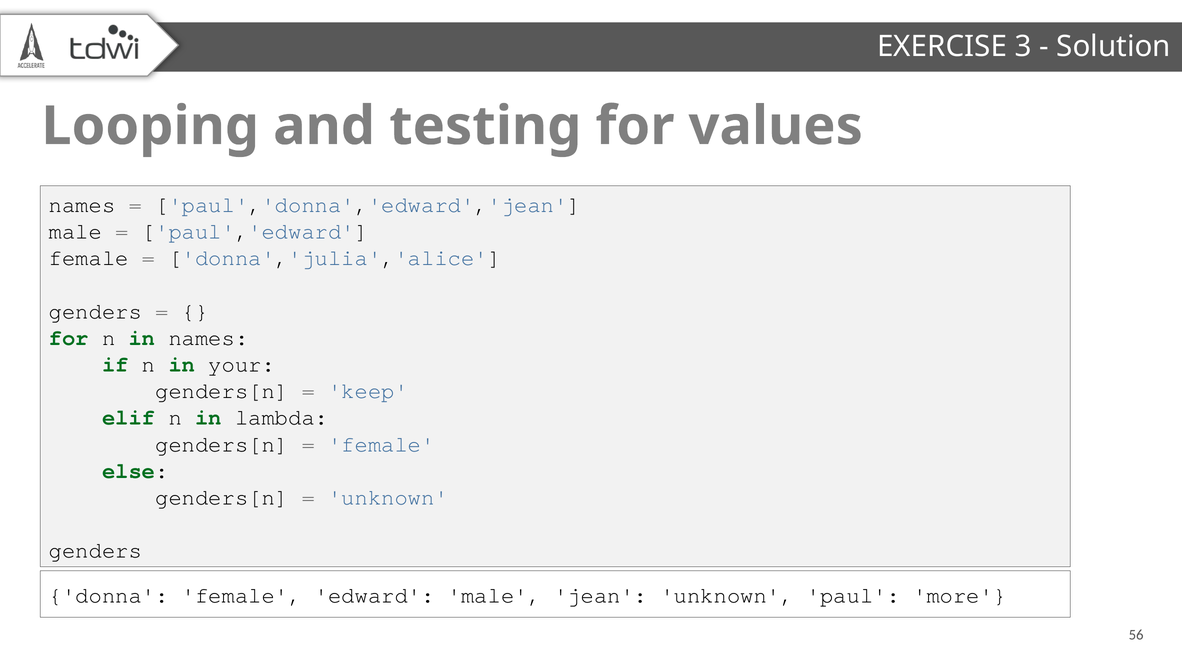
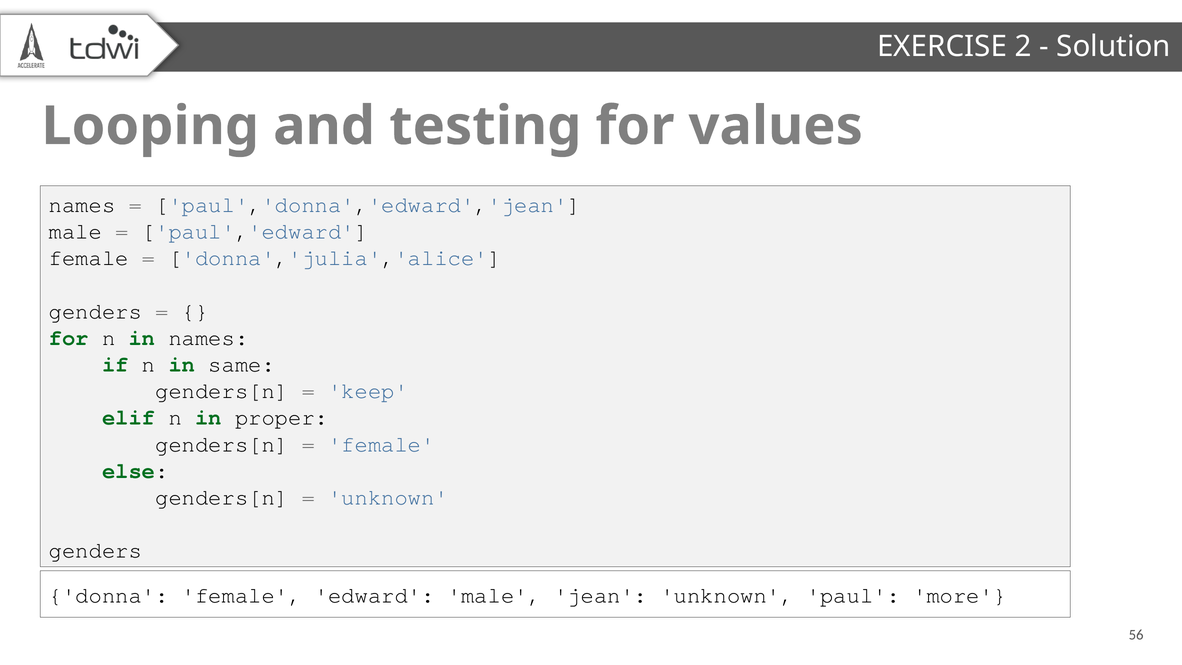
3: 3 -> 2 (1023, 46)
your: your -> same (242, 364)
lambda: lambda -> proper (282, 418)
